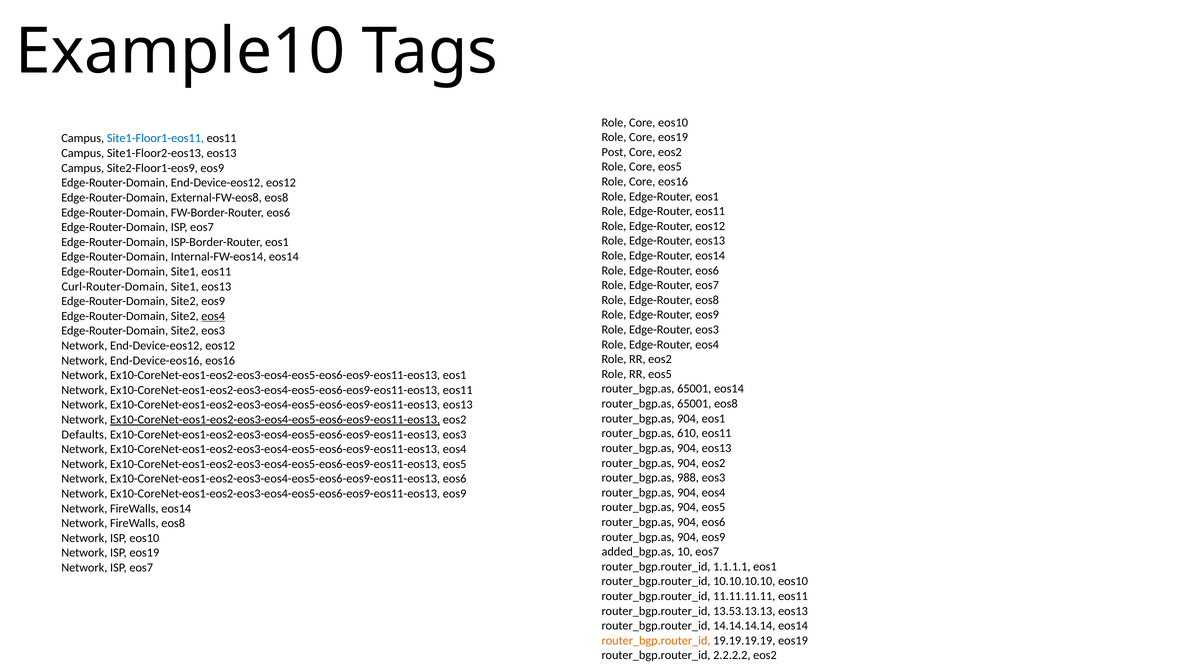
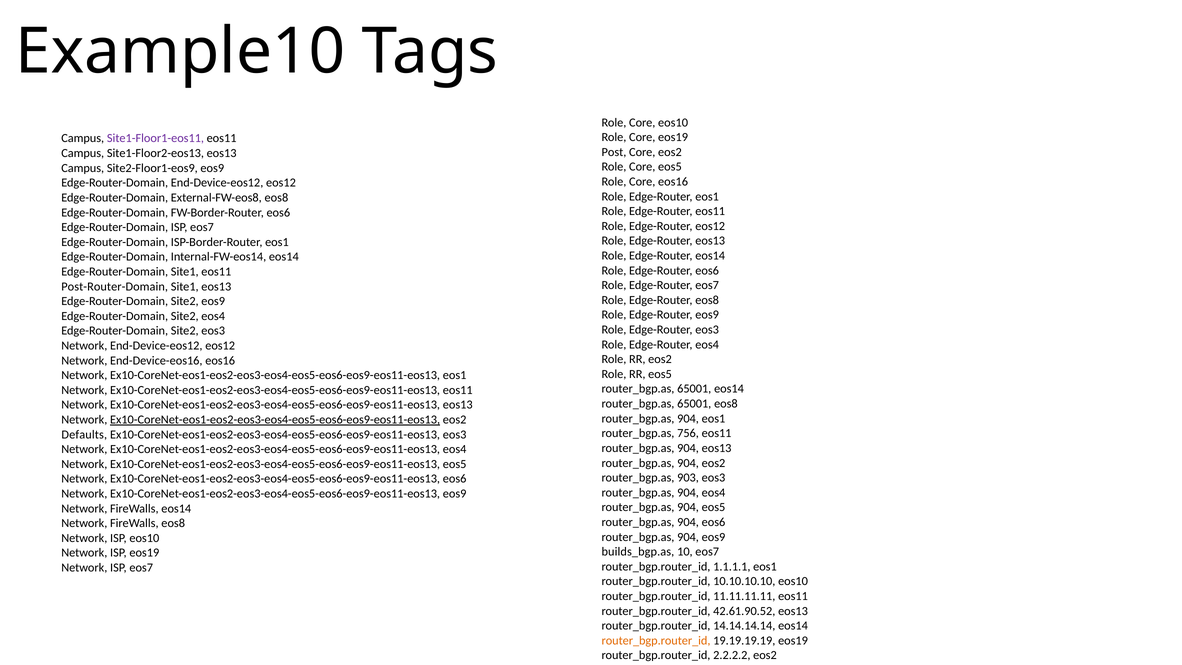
Site1-Floor1-eos11 colour: blue -> purple (155, 138)
Curl-Router-Domain: Curl-Router-Domain -> Post-Router-Domain (115, 286)
eos4 underline: present -> none (213, 316)
610: 610 -> 756 (688, 433)
988: 988 -> 903 (688, 478)
added_bgp.as: added_bgp.as -> builds_bgp.as (638, 552)
13.53.13.13: 13.53.13.13 -> 42.61.90.52 (744, 611)
